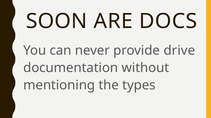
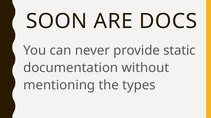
drive: drive -> static (179, 51)
